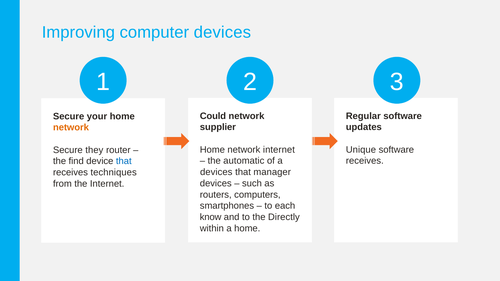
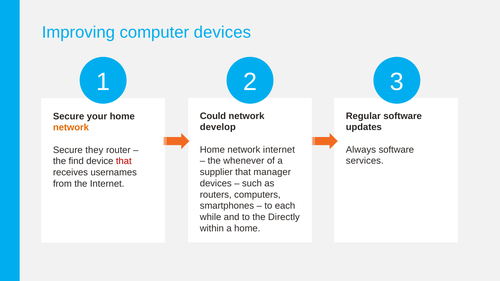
supplier: supplier -> develop (218, 127)
Unique: Unique -> Always (361, 150)
automatic: automatic -> whenever (244, 161)
receives: receives -> services (365, 161)
that colour: blue -> red (124, 161)
devices: devices -> supplier (216, 172)
techniques: techniques -> usernames (114, 173)
know: know -> while (211, 217)
